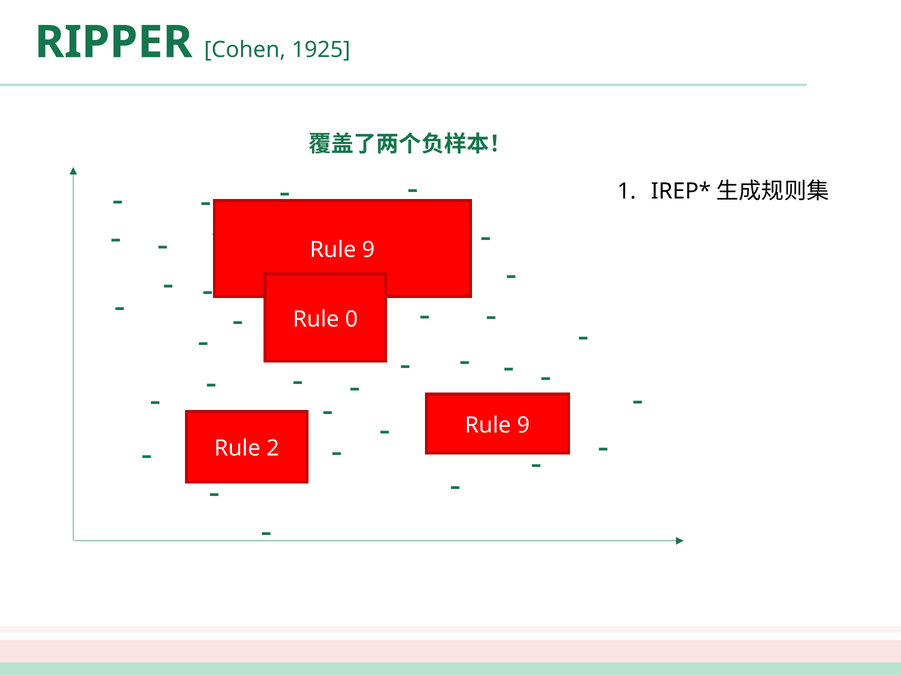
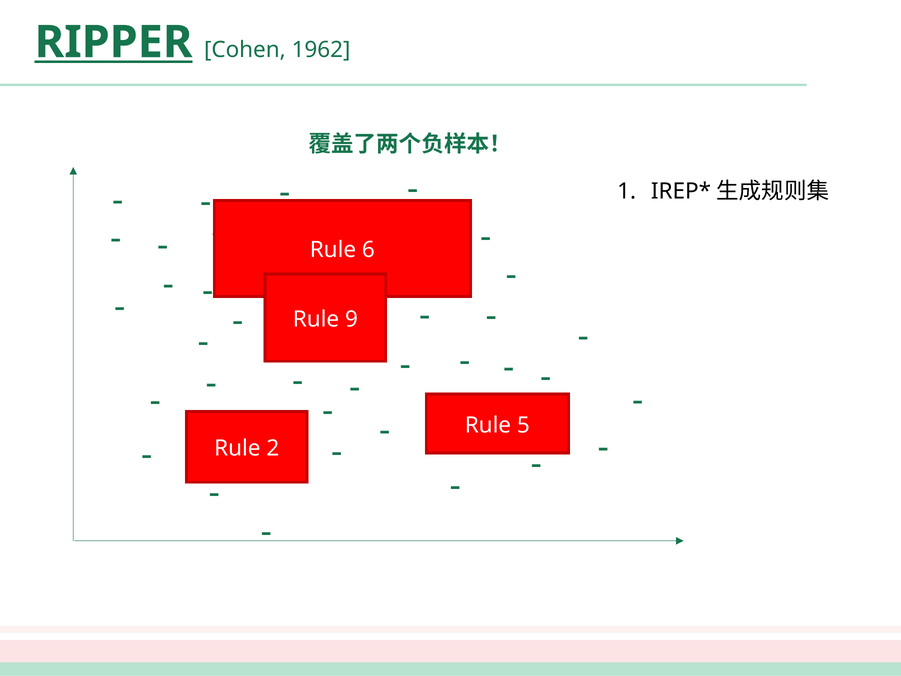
RIPPER underline: none -> present (114, 42)
1925: 1925 -> 1962 (321, 50)
9: 9 -> 6 (368, 250)
0: 0 -> 9 (352, 319)
9: 9 -> 5 (523, 425)
